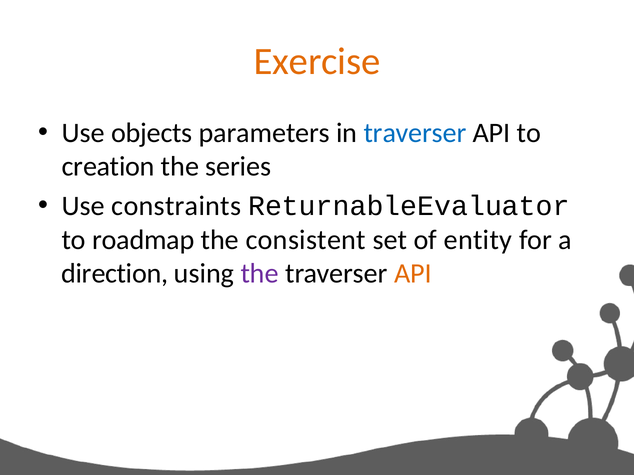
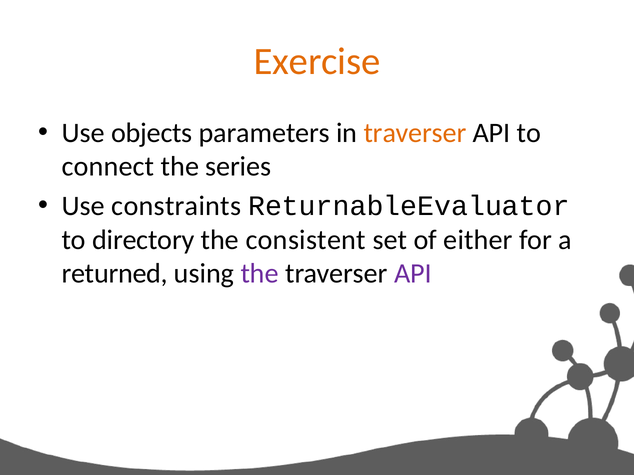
traverser colour: blue -> orange (415, 133)
creation: creation -> connect (108, 167)
roadmap: roadmap -> directory (143, 240)
entity: entity -> either (478, 240)
direction: direction -> returned (115, 274)
API colour: orange -> purple (413, 274)
